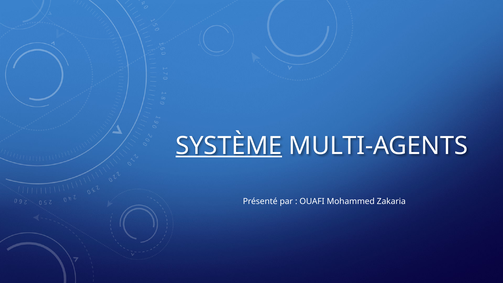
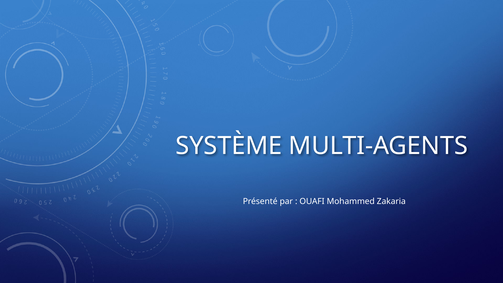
SYSTÈME underline: present -> none (229, 146)
